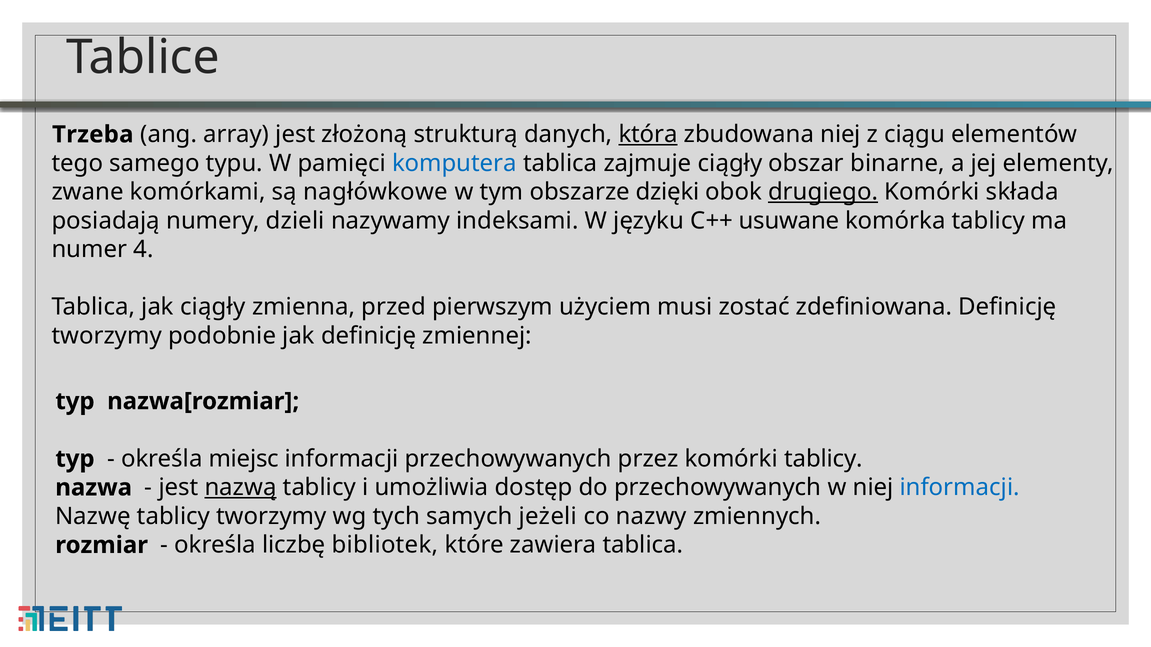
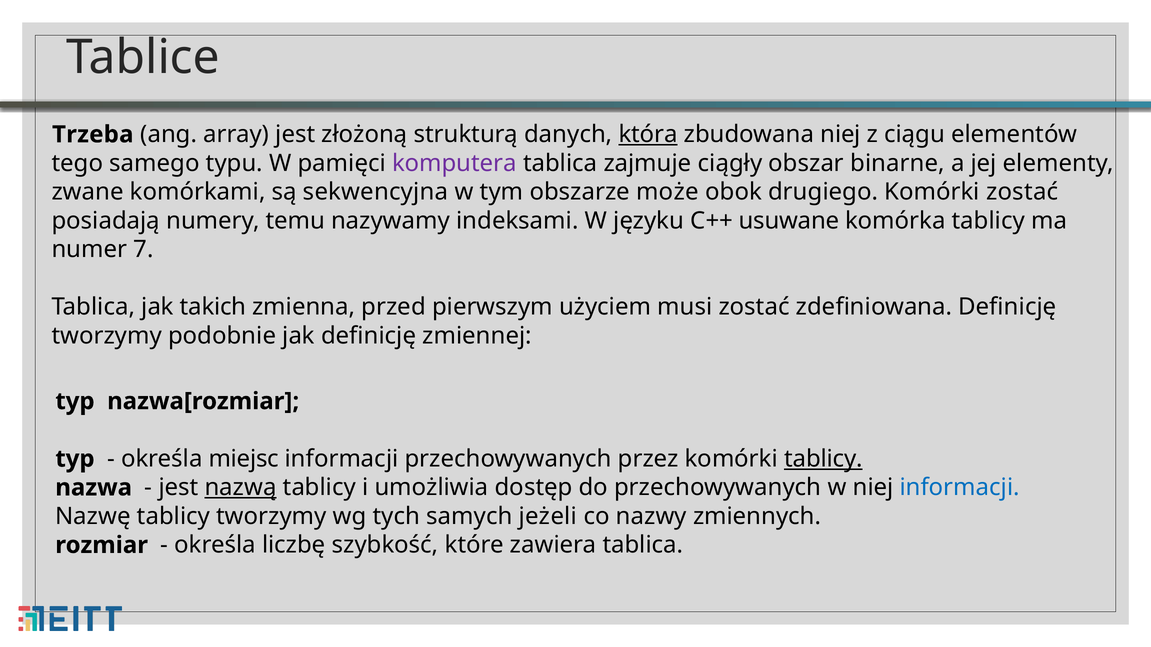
komputera colour: blue -> purple (454, 163)
nagłówkowe: nagłówkowe -> sekwencyjna (376, 192)
dzięki: dzięki -> może (667, 192)
drugiego underline: present -> none (823, 192)
Komórki składa: składa -> zostać (1022, 192)
dzieli: dzieli -> temu (295, 221)
4: 4 -> 7 (144, 250)
jak ciągły: ciągły -> takich (213, 307)
tablicy underline: none -> present (824, 459)
bibliotek: bibliotek -> szybkość (385, 545)
